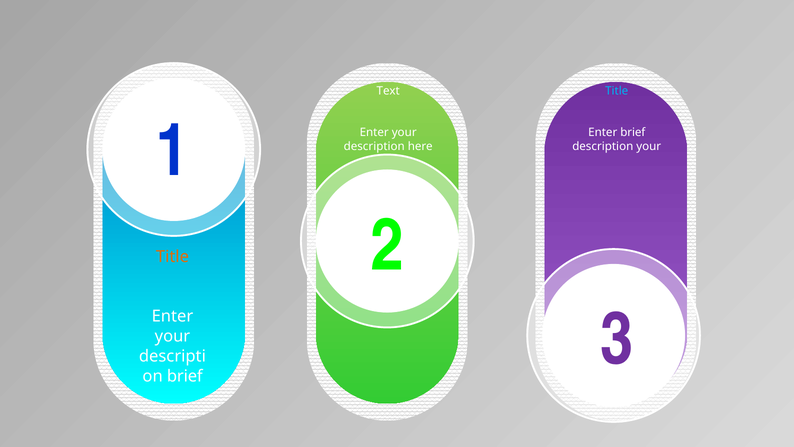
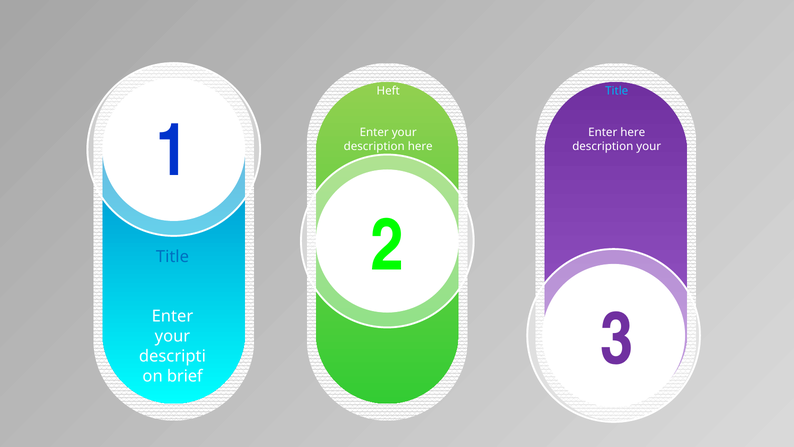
Text: Text -> Heft (388, 91)
Enter brief: brief -> here (633, 132)
Title colour: orange -> blue (172, 257)
